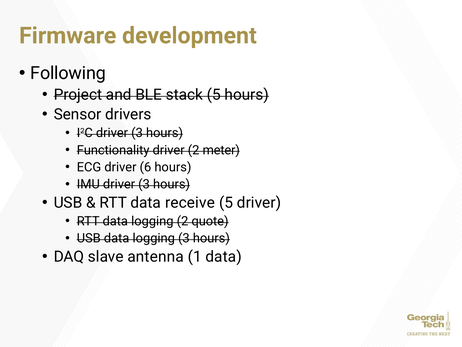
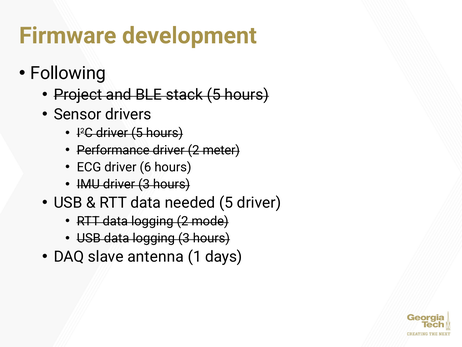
I2C driver 3: 3 -> 5 (137, 133)
Functionality: Functionality -> Performance (113, 150)
receive: receive -> needed (190, 202)
quote: quote -> mode (210, 221)
1 data: data -> days (224, 256)
